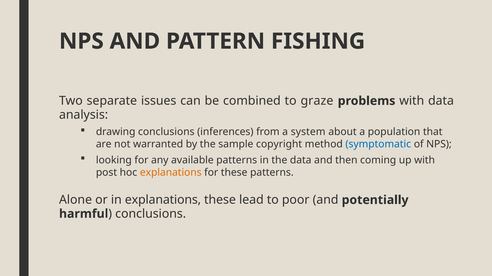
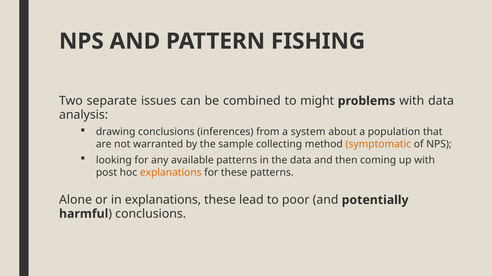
graze: graze -> might (317, 101)
copyright: copyright -> collecting (279, 145)
symptomatic colour: blue -> orange (378, 145)
